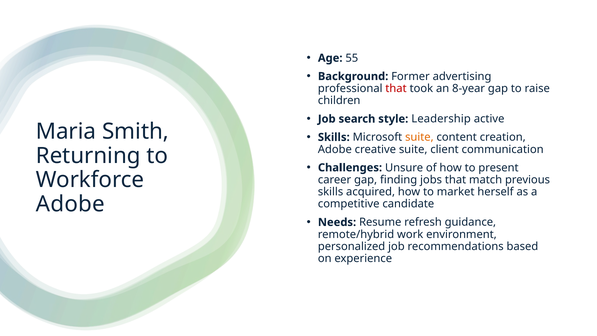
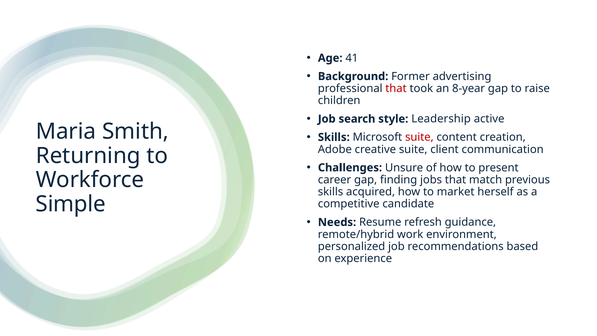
55: 55 -> 41 (352, 58)
suite colour: orange -> red (419, 137)
Adobe: Adobe -> Simple (71, 204)
